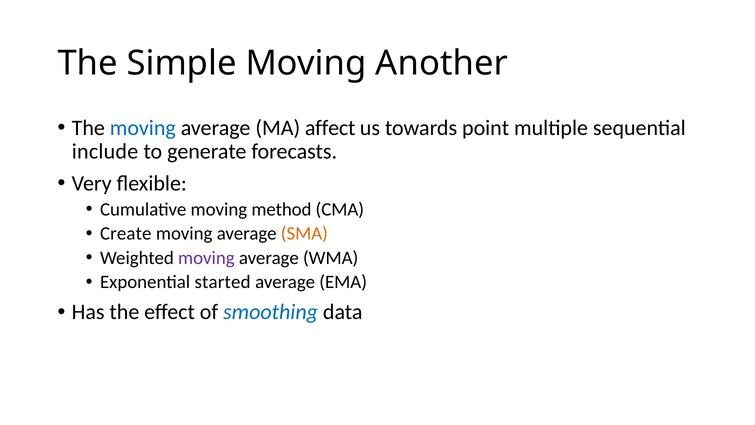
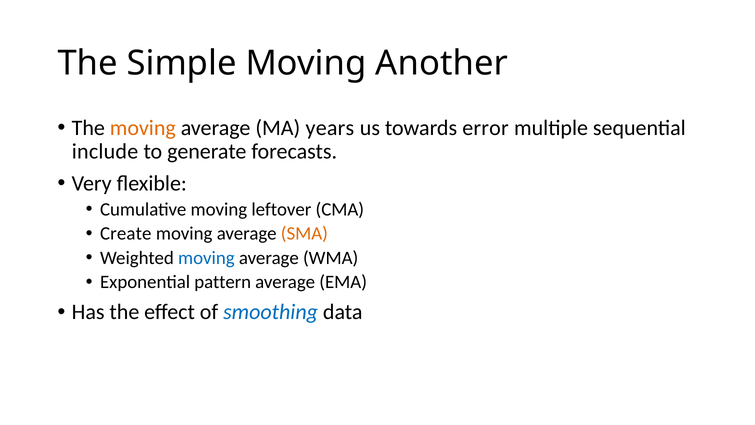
moving colour: blue -> orange (143, 128)
affect: affect -> years (330, 128)
point: point -> error (485, 128)
method: method -> leftover (281, 209)
moving colour: purple -> blue (206, 258)
started: started -> pattern (223, 282)
